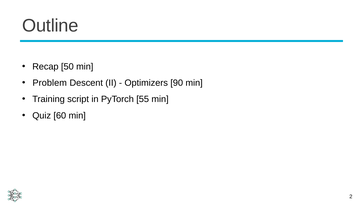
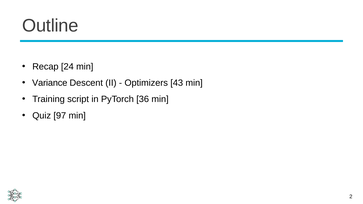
50: 50 -> 24 (67, 67)
Problem: Problem -> Variance (50, 83)
90: 90 -> 43 (177, 83)
55: 55 -> 36 (143, 99)
60: 60 -> 97 (60, 116)
